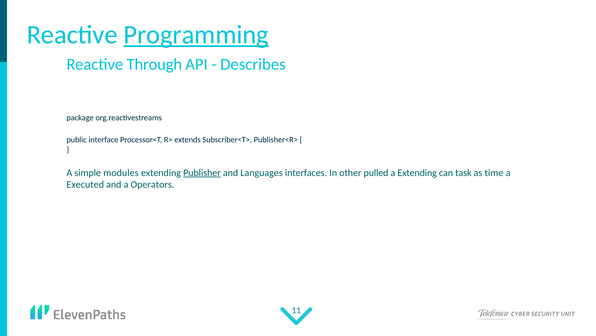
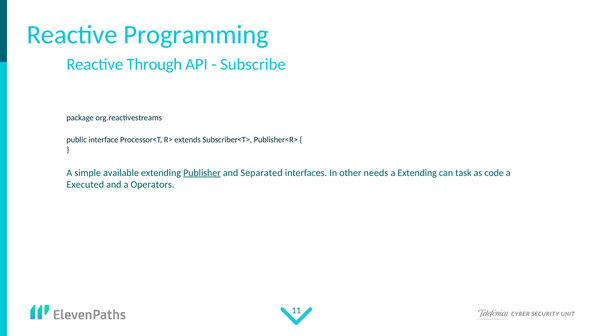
Programming underline: present -> none (196, 35)
Describes: Describes -> Subscribe (253, 64)
modules: modules -> available (121, 172)
Languages: Languages -> Separated (262, 172)
pulled: pulled -> needs (376, 172)
time: time -> code (494, 172)
